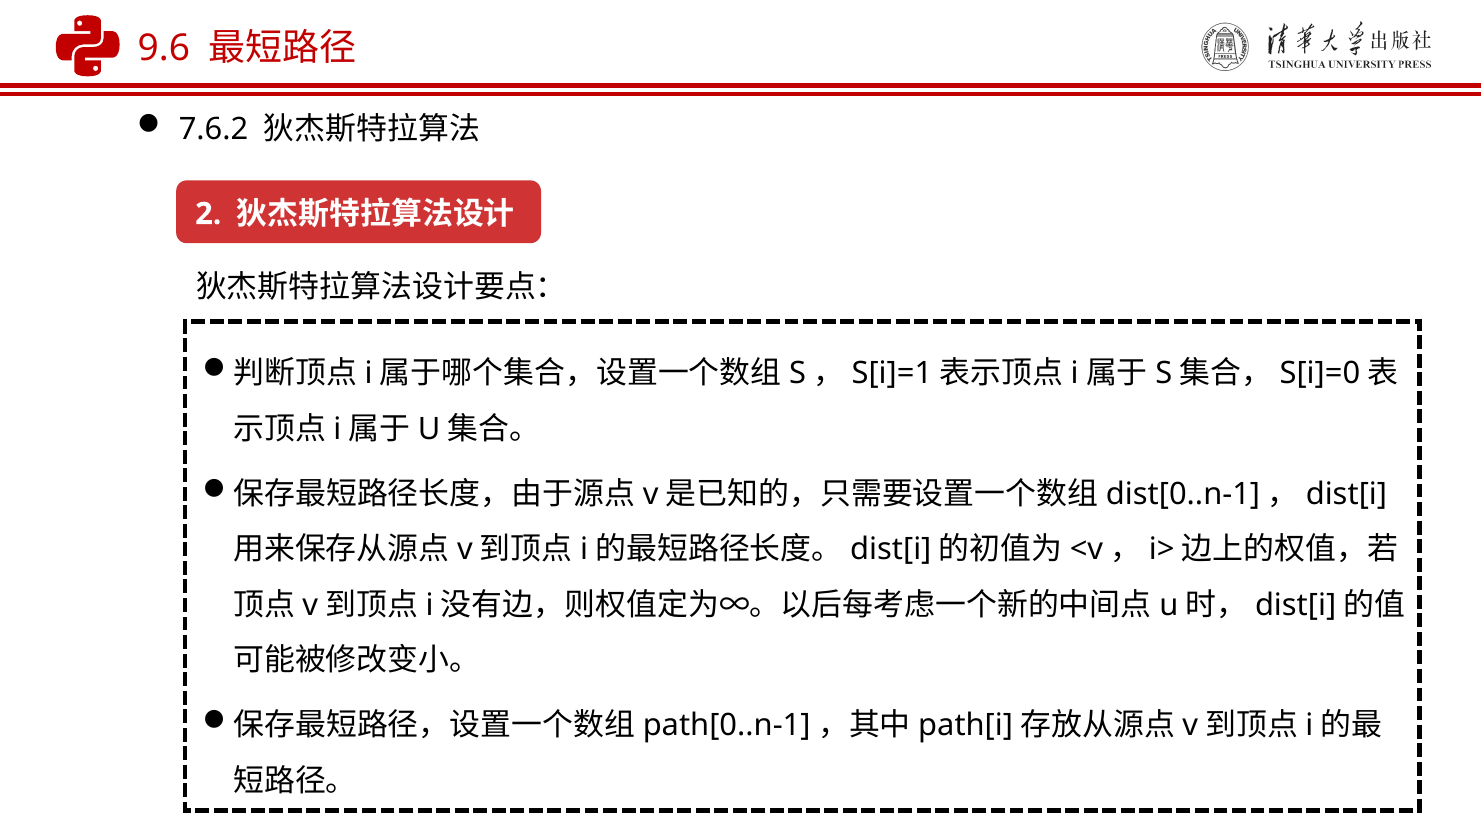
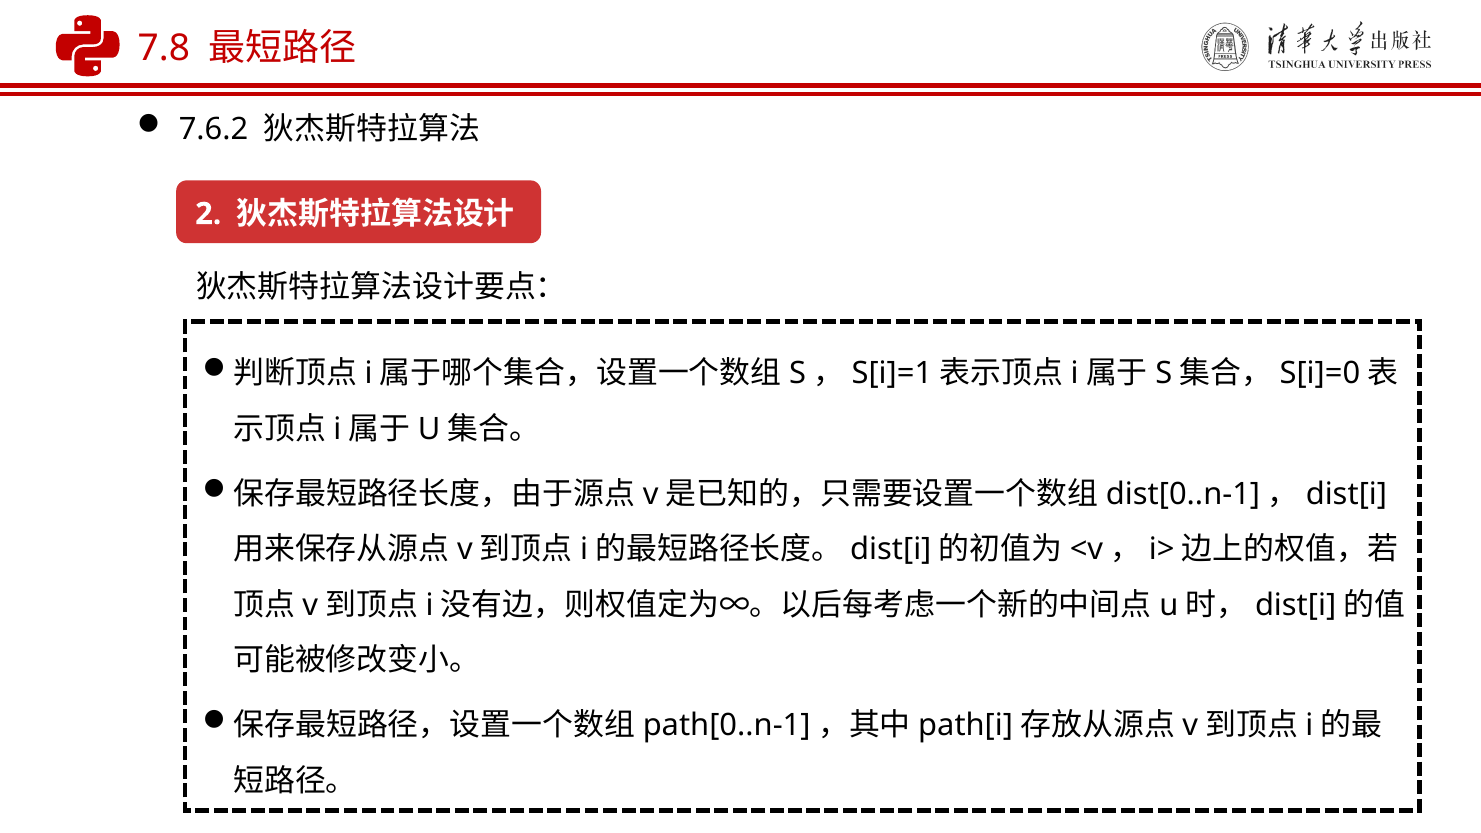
9.6: 9.6 -> 7.8 (164, 48)
